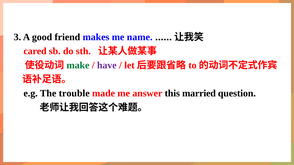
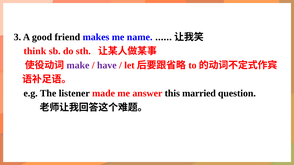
cared: cared -> think (35, 51)
make colour: green -> purple (78, 65)
trouble: trouble -> listener (74, 94)
